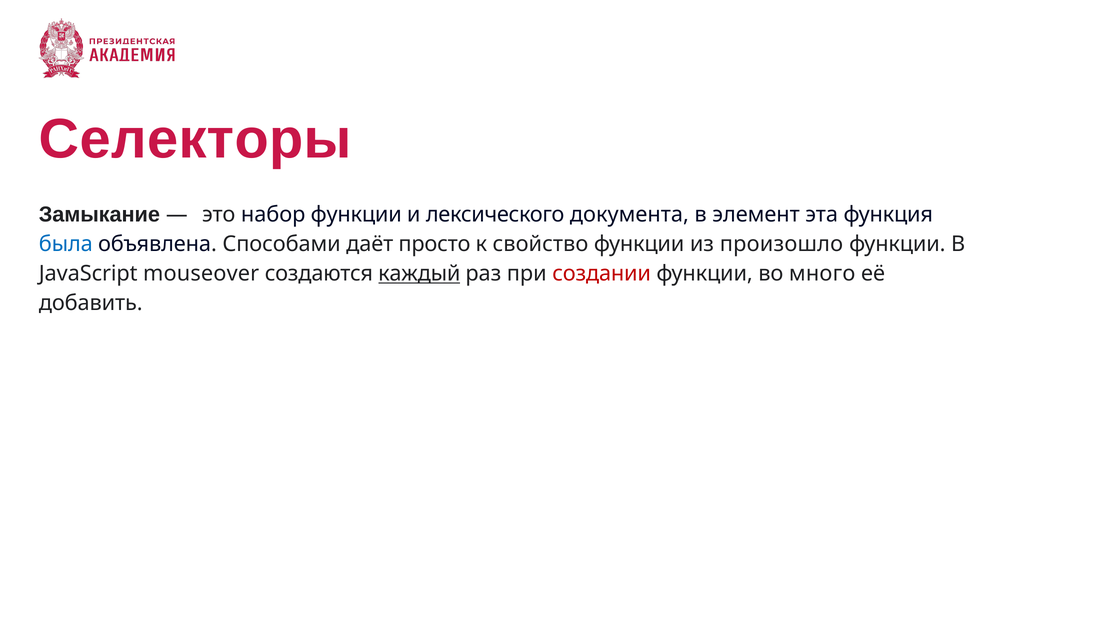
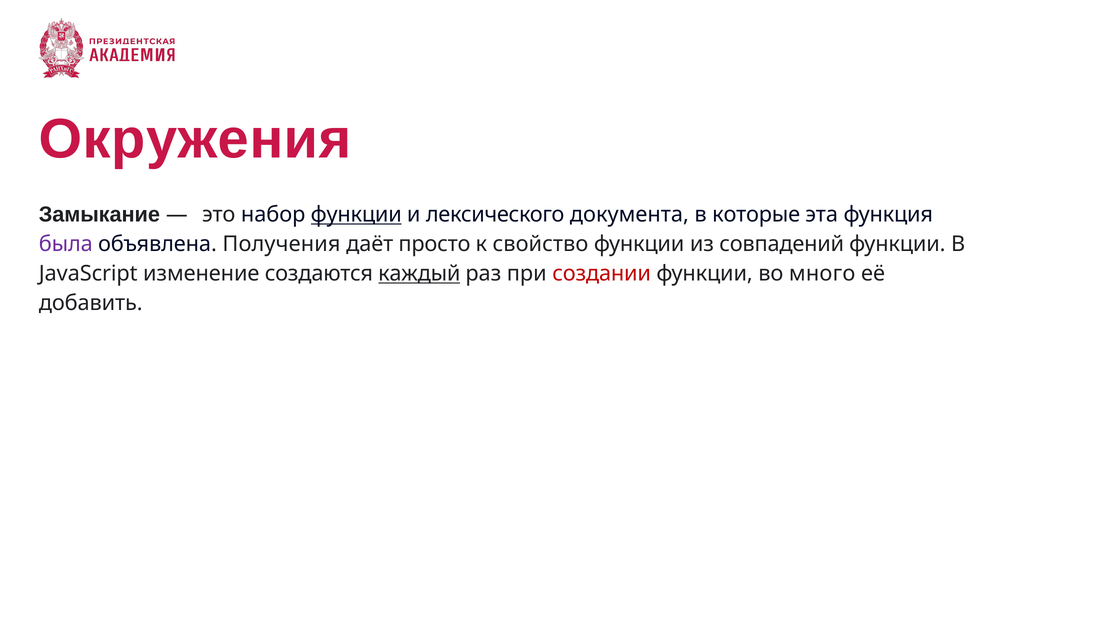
Селекторы: Селекторы -> Окружения (195, 139)
функции underline: none -> present (356, 215)
элемент: элемент -> которые (756, 215)
была colour: blue -> purple (66, 244)
Способами: Способами -> Получения (281, 244)
произошло: произошло -> совпадений (782, 244)
mouseover: mouseover -> изменение (201, 274)
